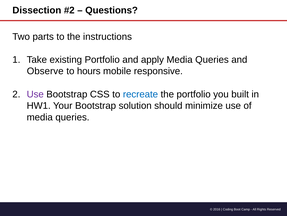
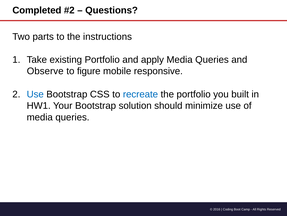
Dissection: Dissection -> Completed (37, 10)
hours: hours -> figure (89, 71)
Use colour: purple -> blue (35, 94)
